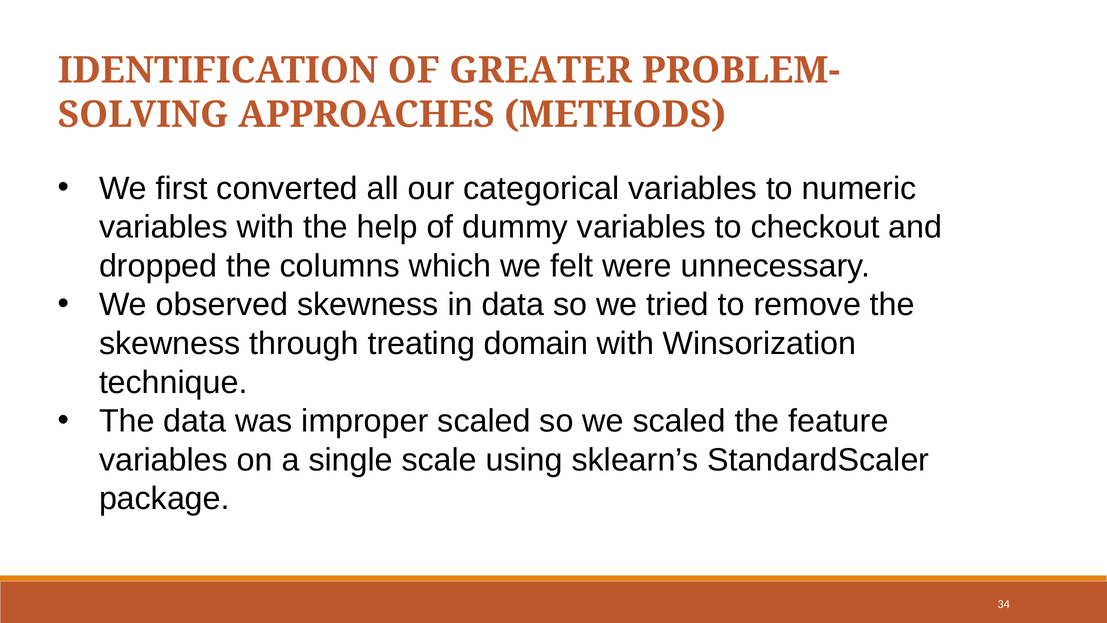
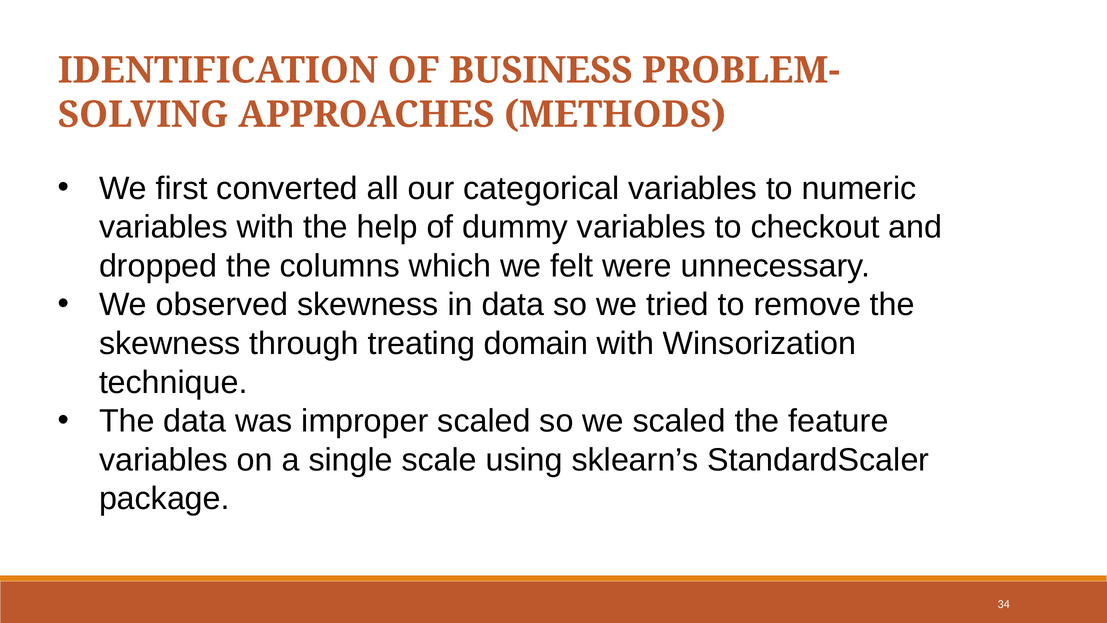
GREATER: GREATER -> BUSINESS (541, 70)
